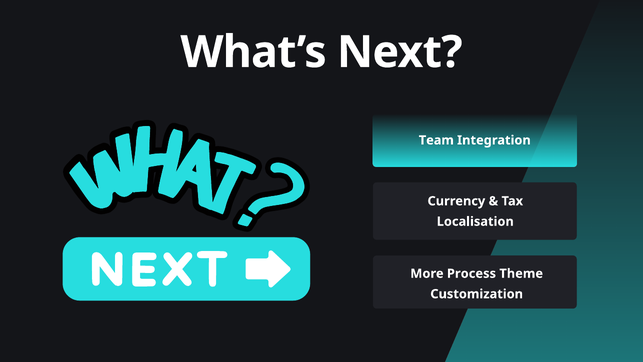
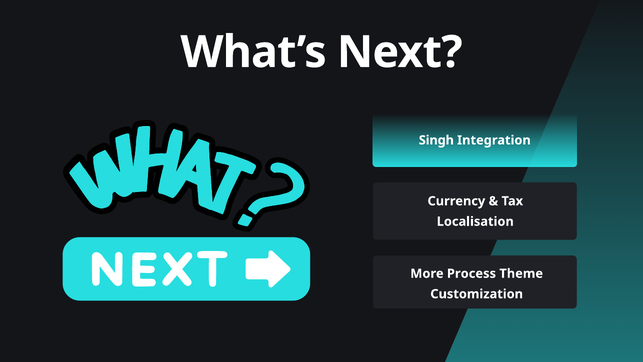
Team: Team -> Singh (436, 140)
